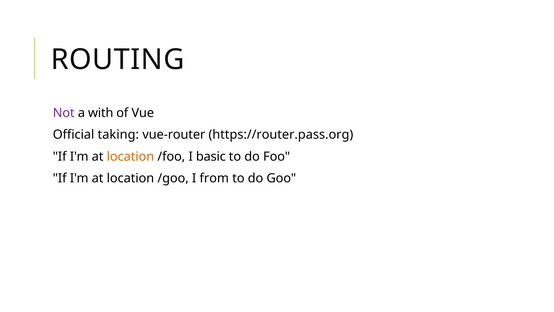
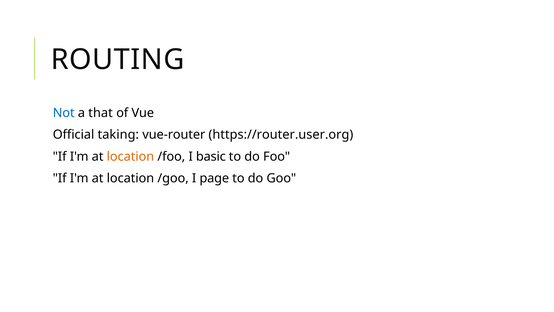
Not colour: purple -> blue (64, 113)
with: with -> that (101, 113)
https://router.pass.org: https://router.pass.org -> https://router.user.org (281, 135)
from: from -> page (214, 178)
